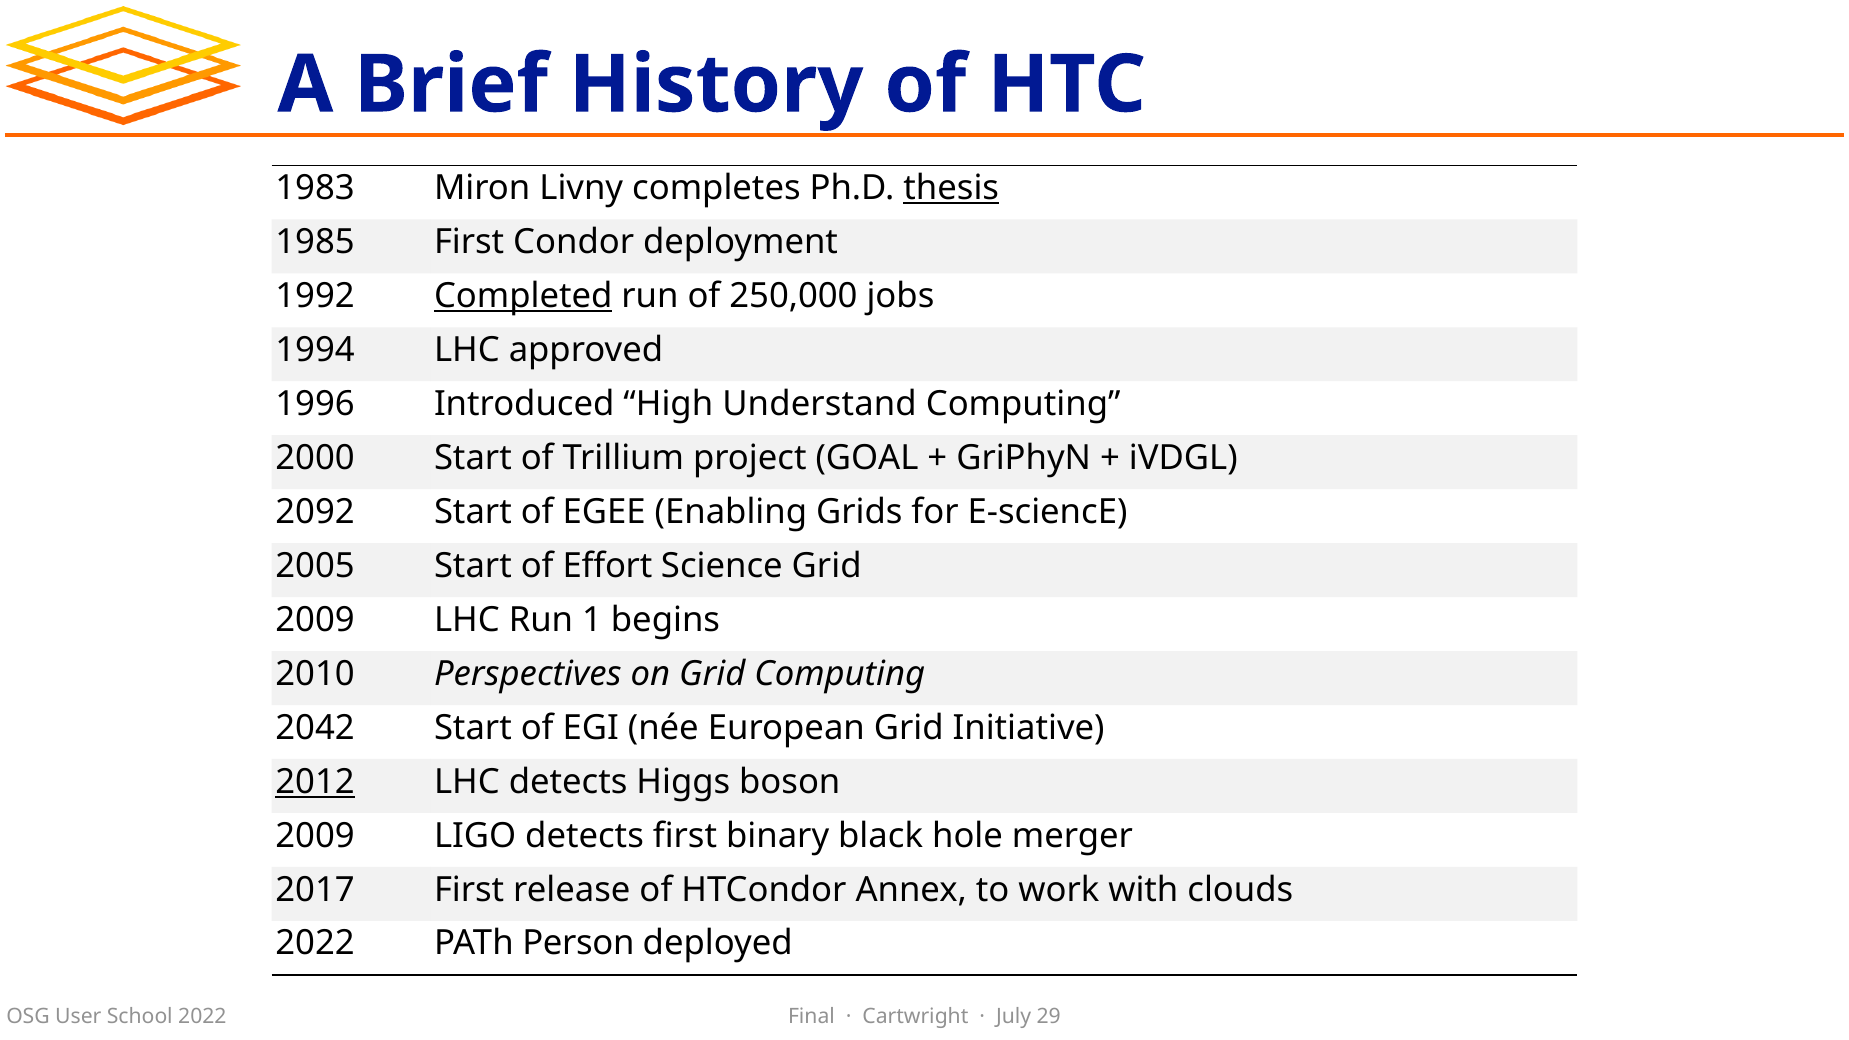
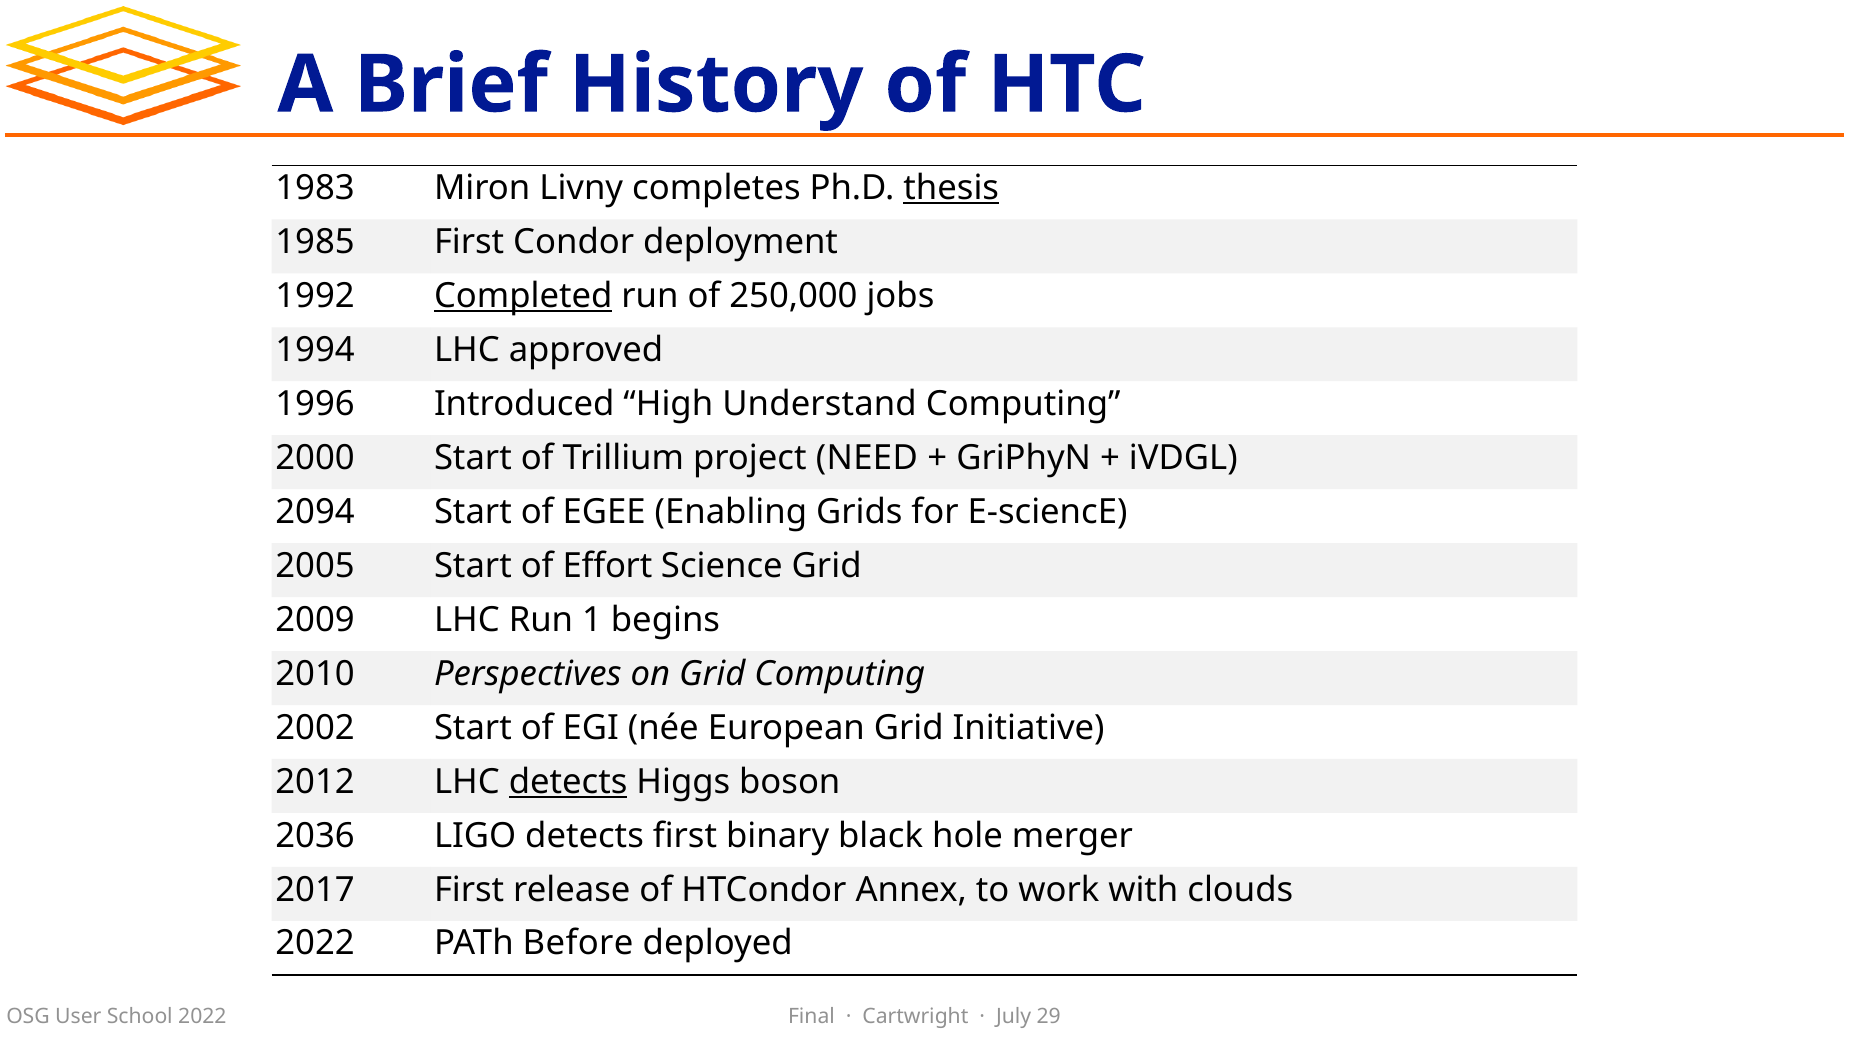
GOAL: GOAL -> NEED (867, 458)
2092: 2092 -> 2094 (315, 512)
2042: 2042 -> 2002 (315, 728)
2012 underline: present -> none (315, 782)
detects underline: none -> present (568, 782)
2009: 2009 -> 2036 (315, 836)
Person: Person -> Before (578, 944)
